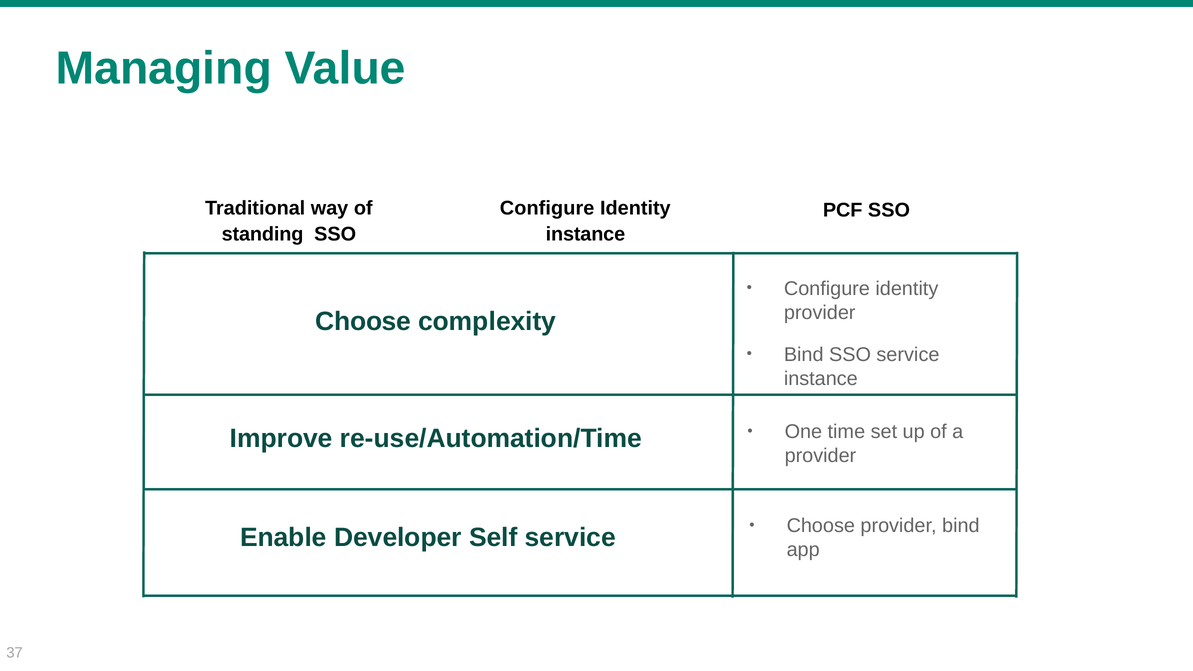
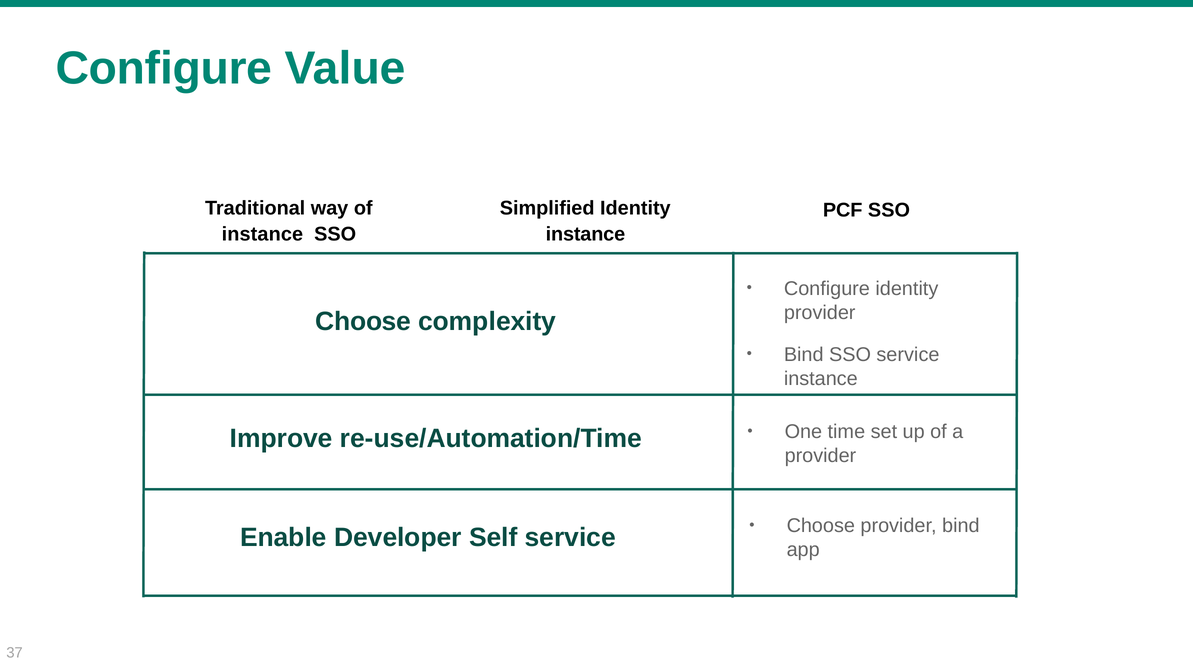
Managing: Managing -> Configure (164, 69)
Configure: Configure -> Simplified (547, 208)
standing: standing -> instance (262, 234)
